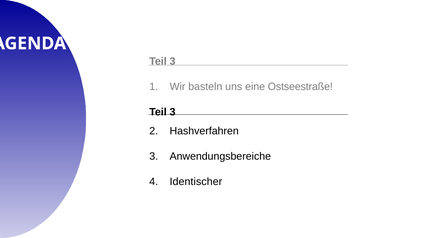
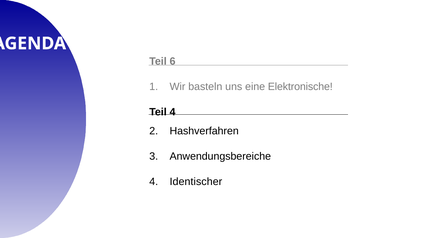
3: 3 -> 6 (173, 61)
Ostseestraße: Ostseestraße -> Elektronische (300, 86)
3: 3 -> 4 (173, 112)
